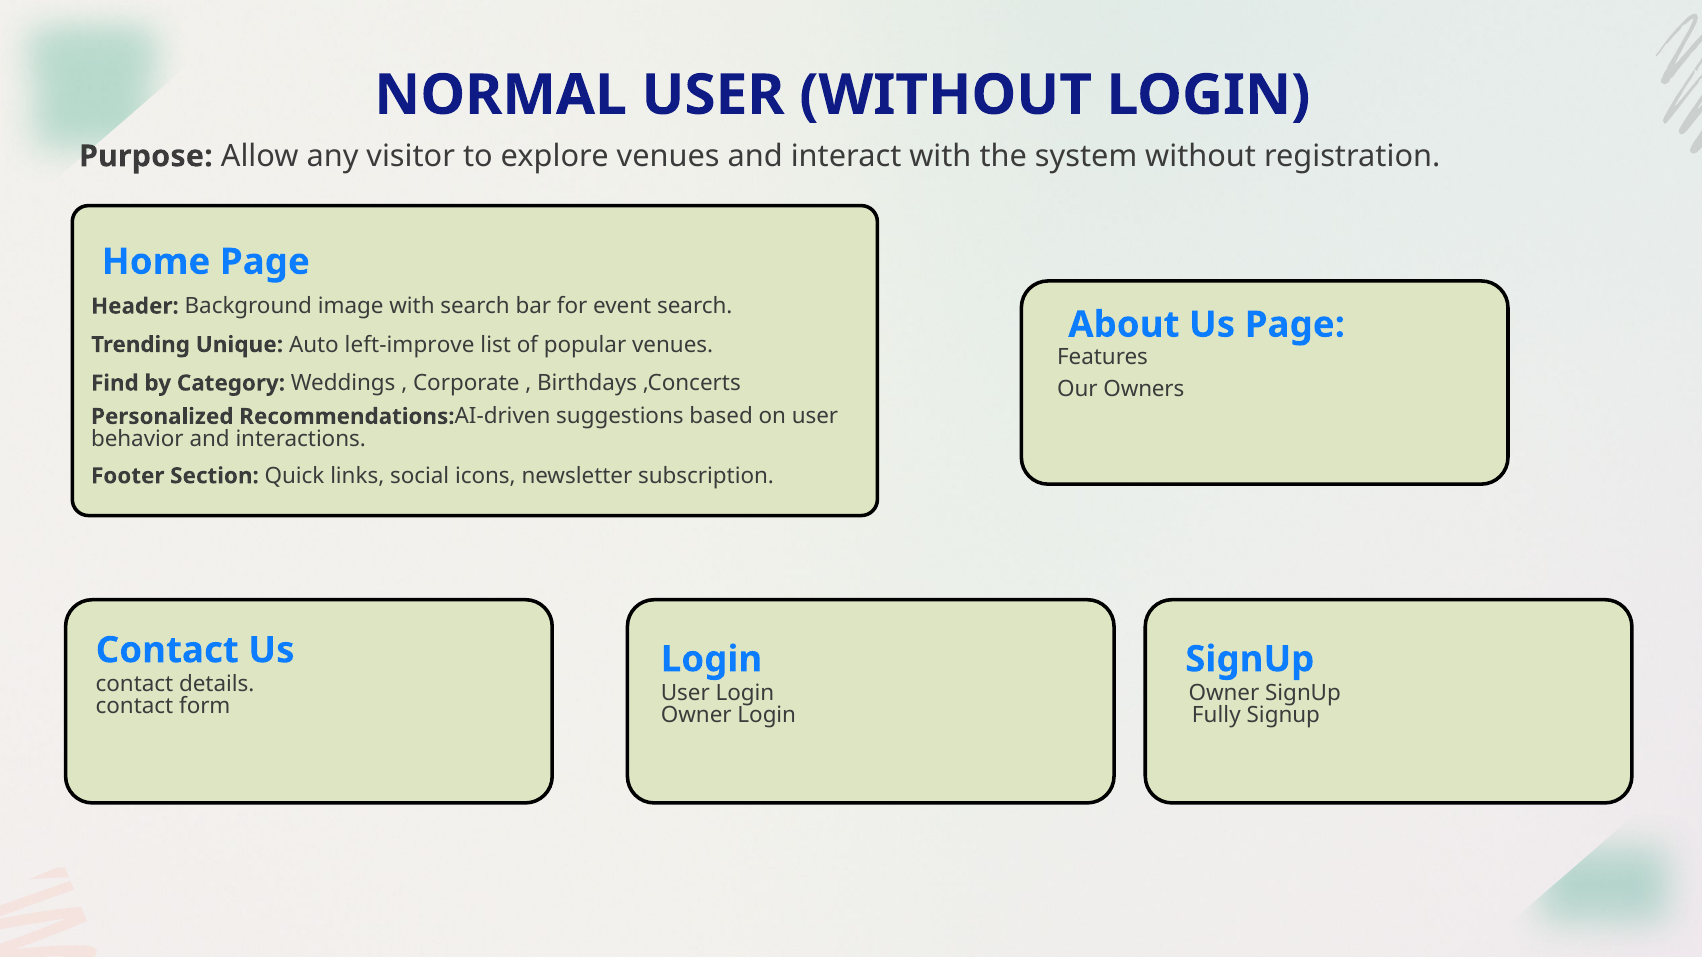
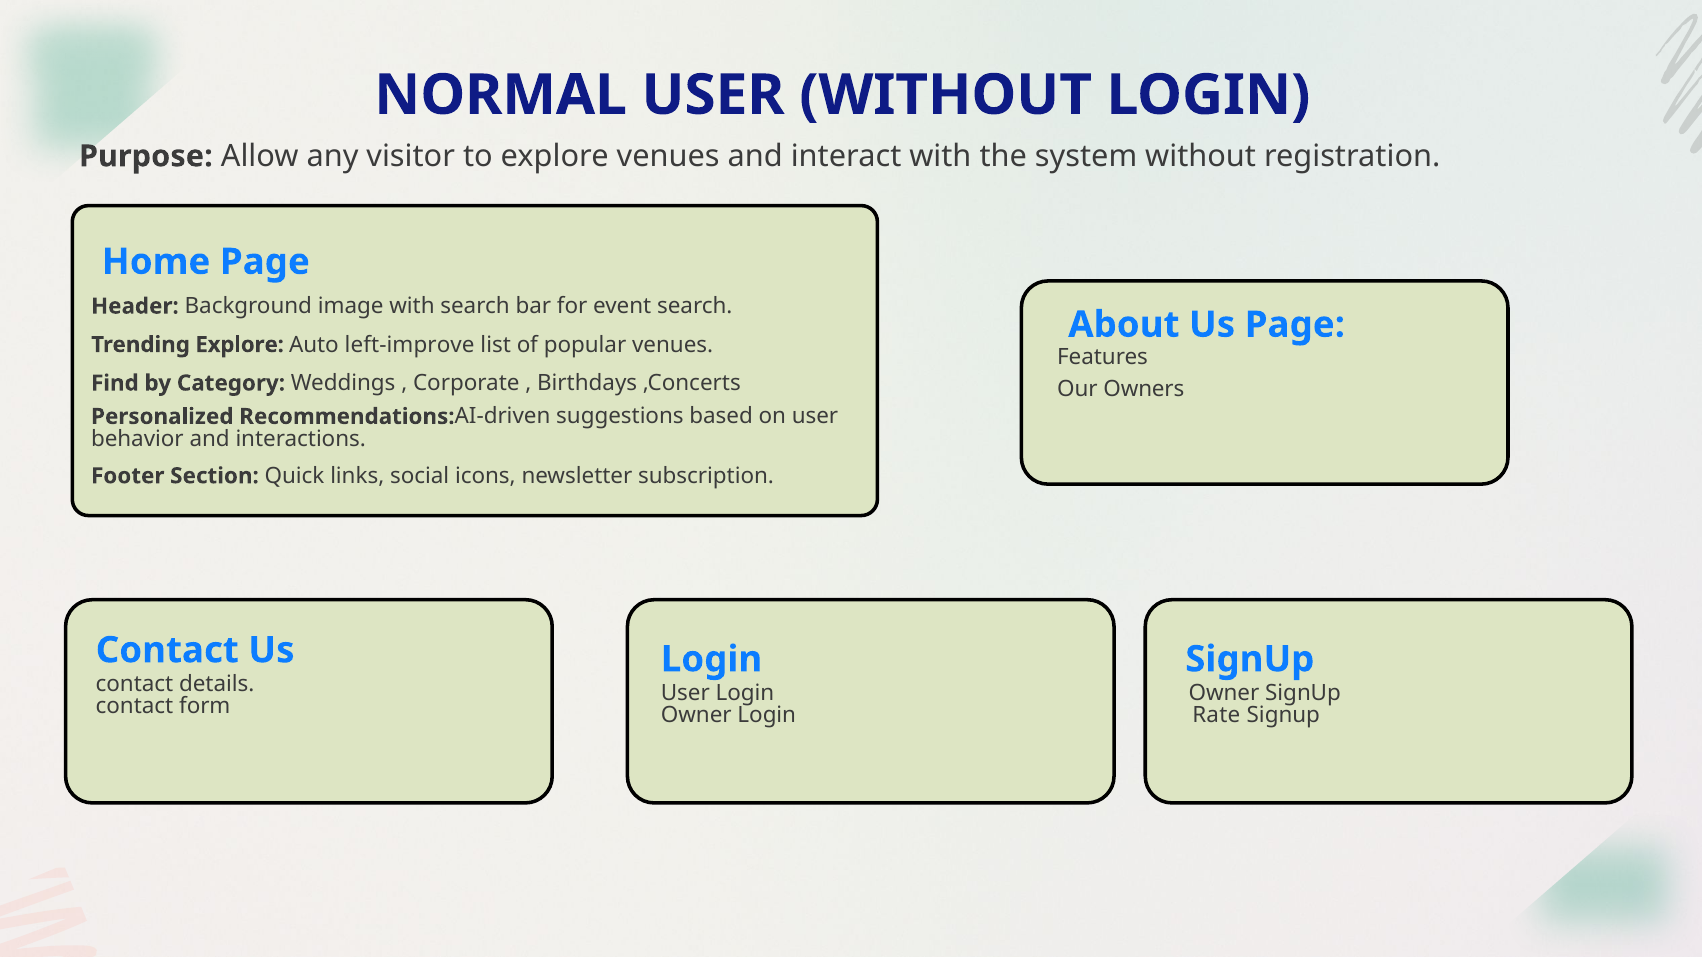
Trending Unique: Unique -> Explore (240, 345)
Fully: Fully -> Rate (1216, 715)
